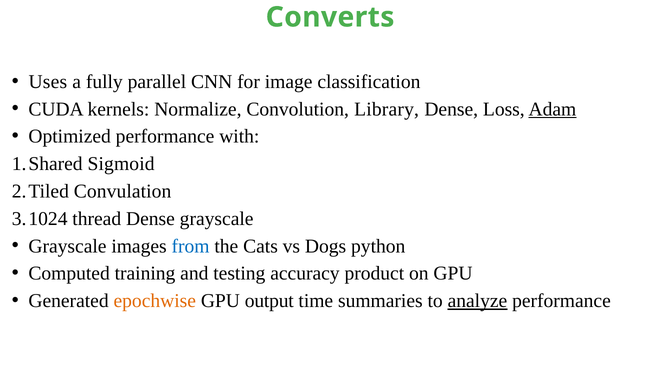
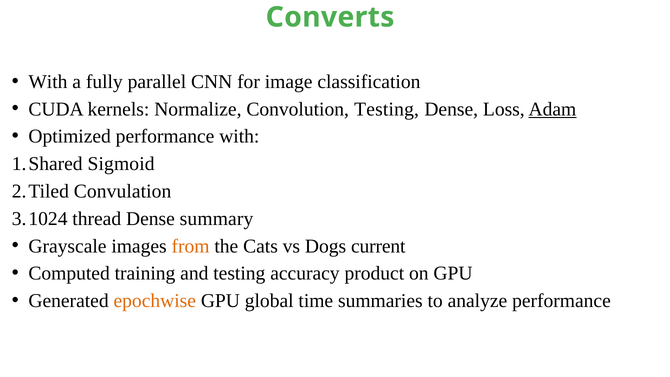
Uses: Uses -> With (48, 82)
Convolution Library: Library -> Testing (387, 109)
Dense grayscale: grayscale -> summary (217, 219)
from colour: blue -> orange (191, 246)
python: python -> current (378, 246)
output: output -> global (269, 301)
analyze underline: present -> none (477, 301)
